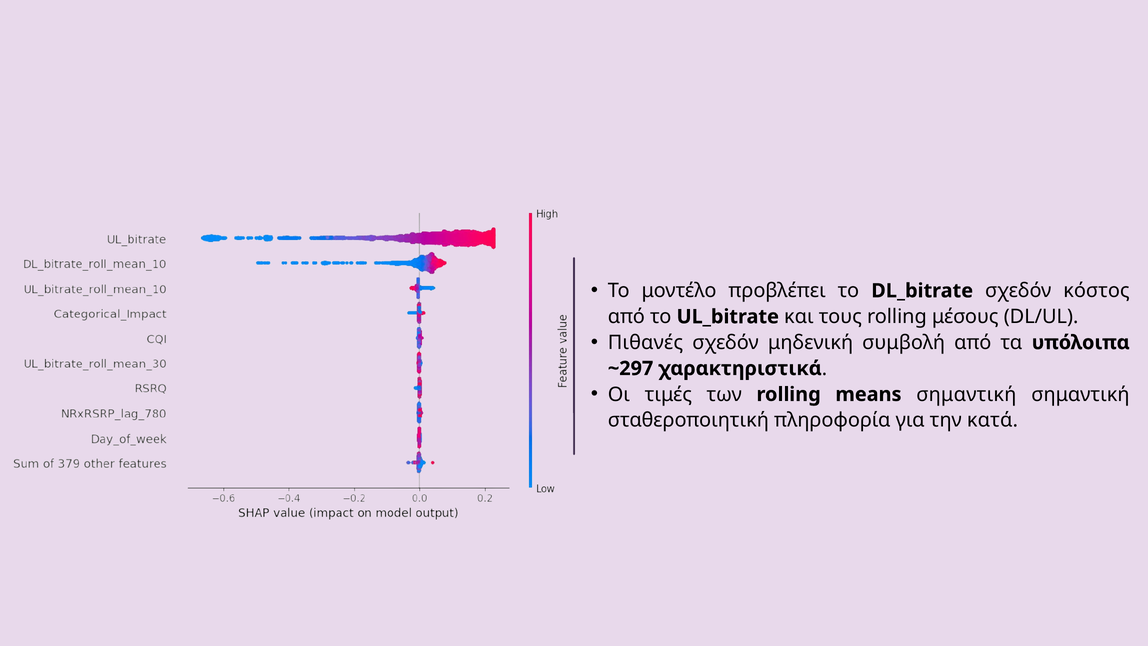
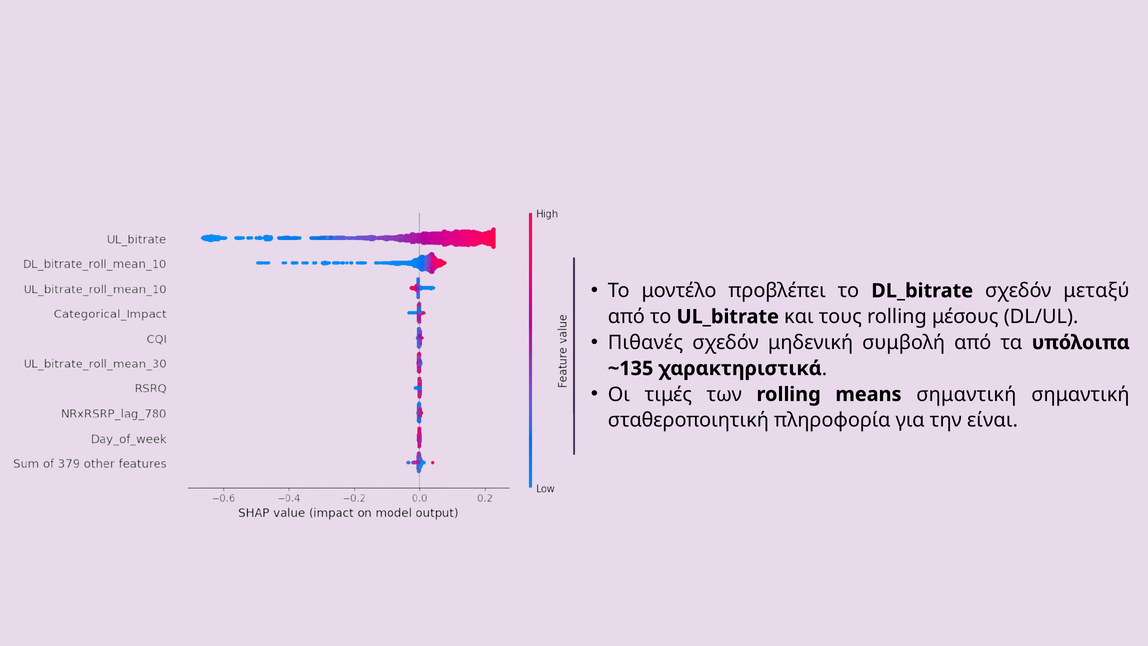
κόστος: κόστος -> μεταξύ (1096, 291)
~297: ~297 -> ~135 (631, 368)
κατά: κατά -> είναι (992, 420)
